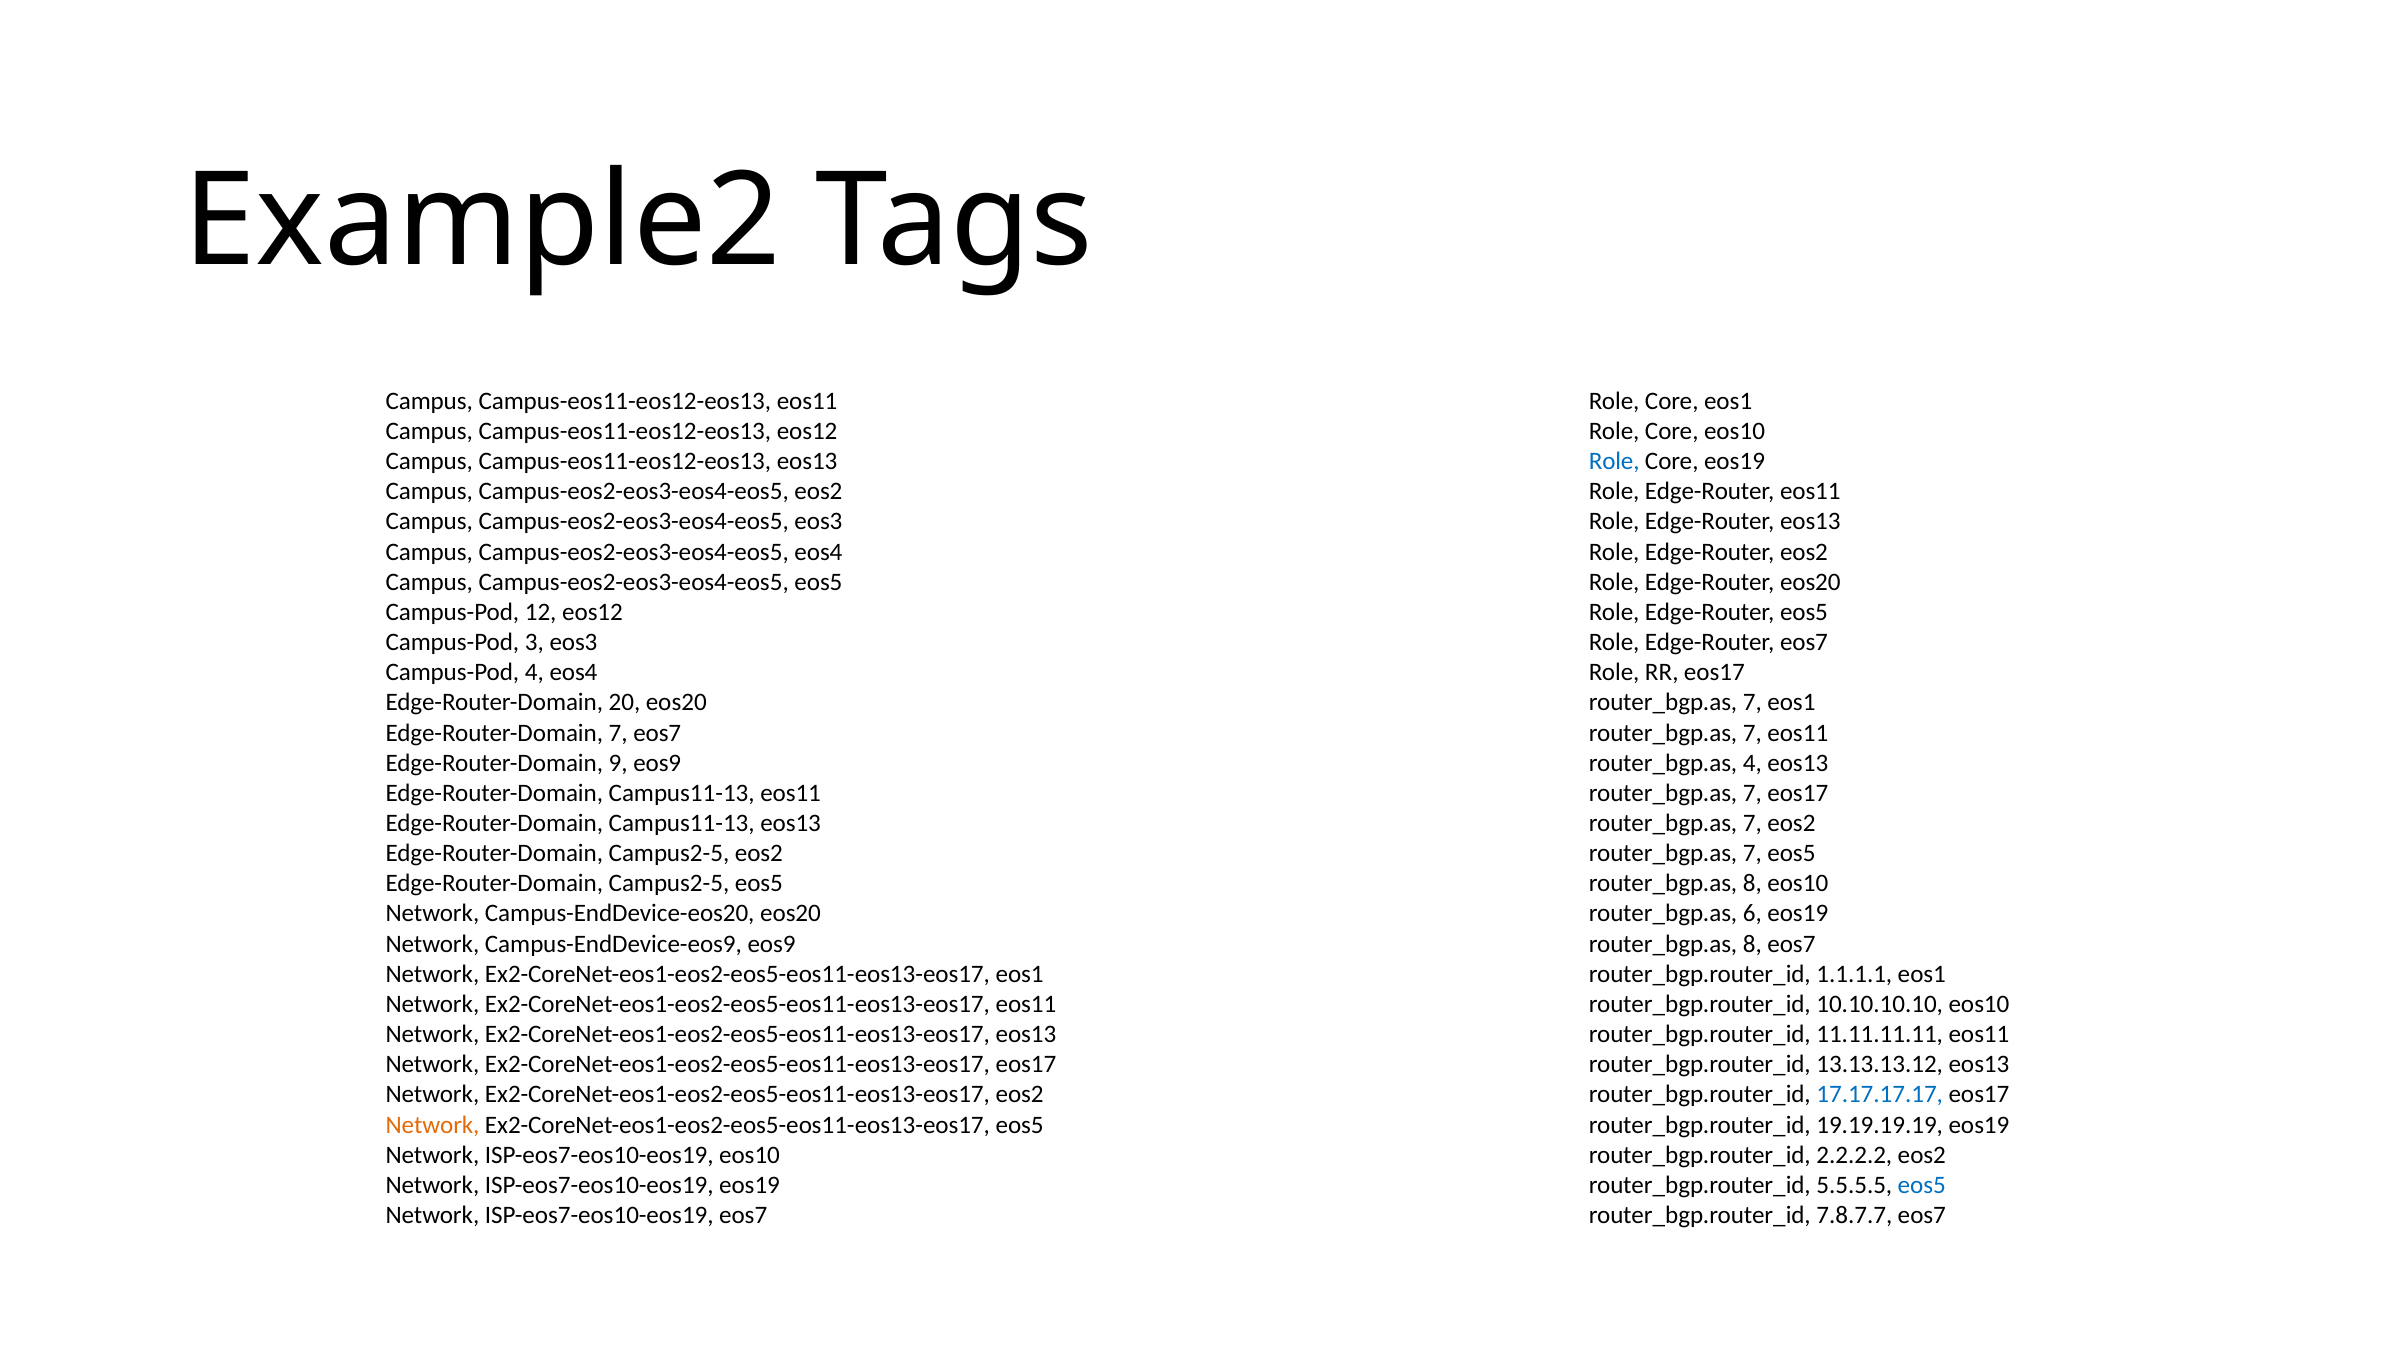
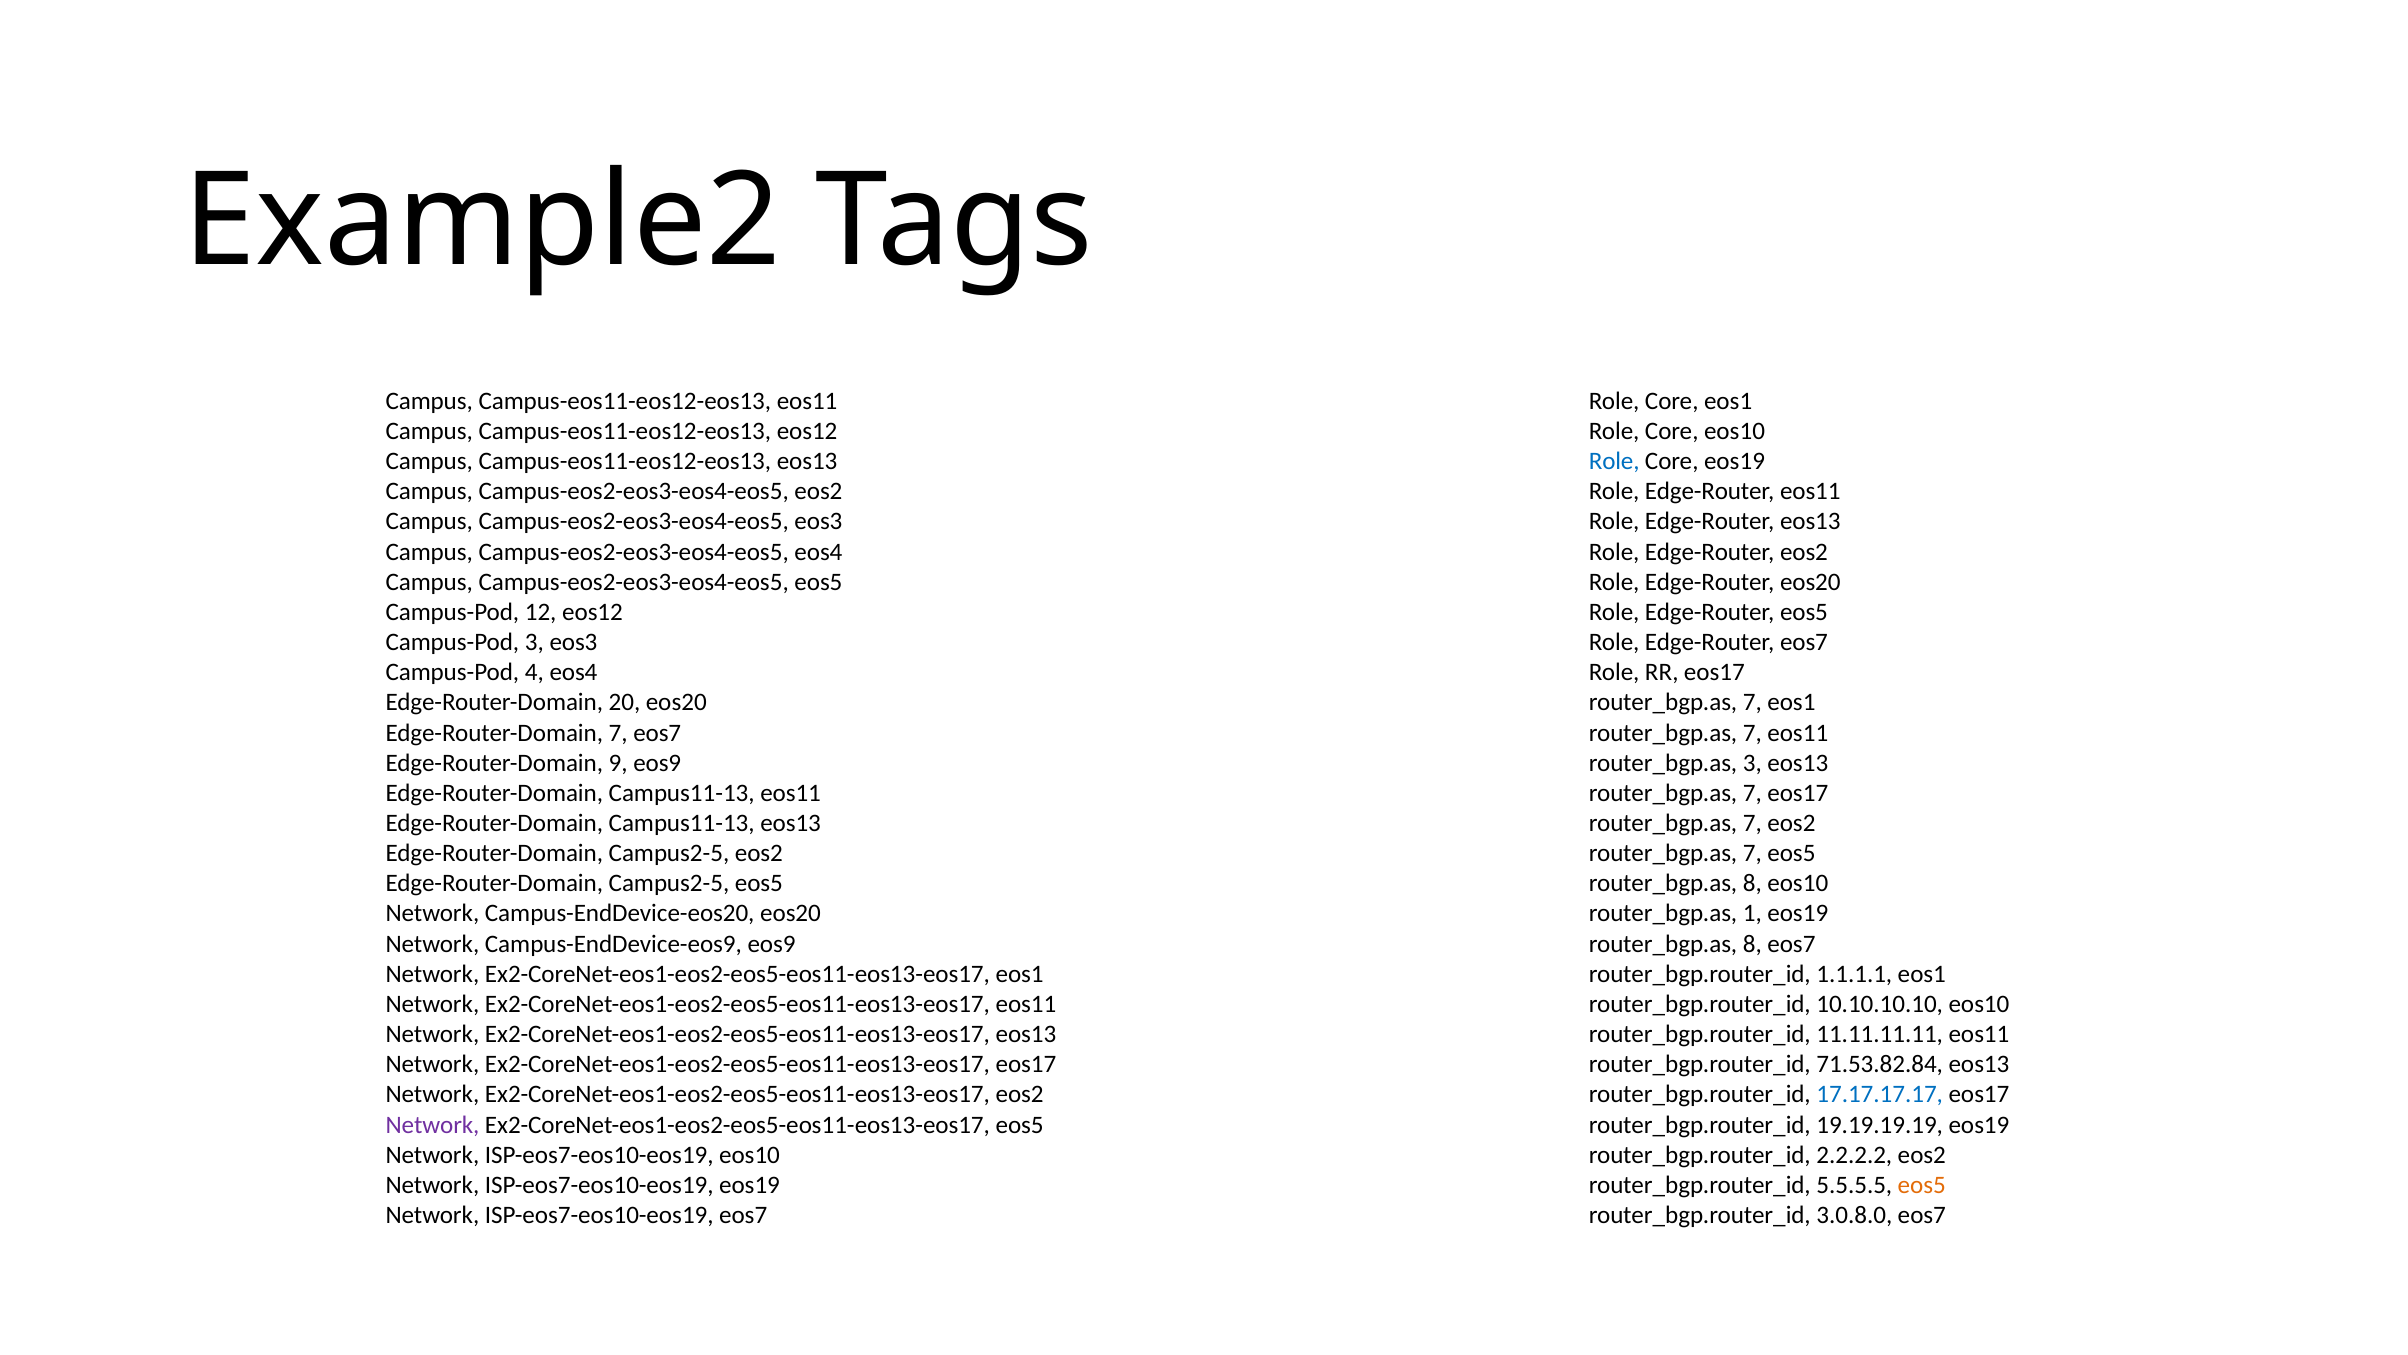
router_bgp.as 4: 4 -> 3 (1752, 763)
6: 6 -> 1 (1752, 913)
13.13.13.12: 13.13.13.12 -> 71.53.82.84 (1880, 1064)
Network colour: orange -> purple (433, 1124)
eos5 colour: blue -> orange (1922, 1185)
7.8.7.7: 7.8.7.7 -> 3.0.8.0 (1854, 1215)
